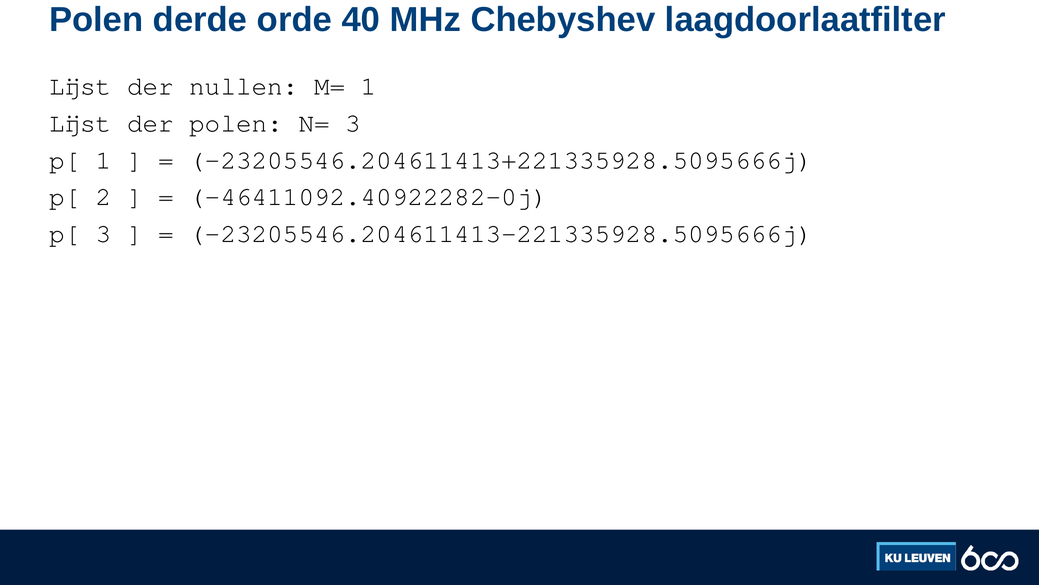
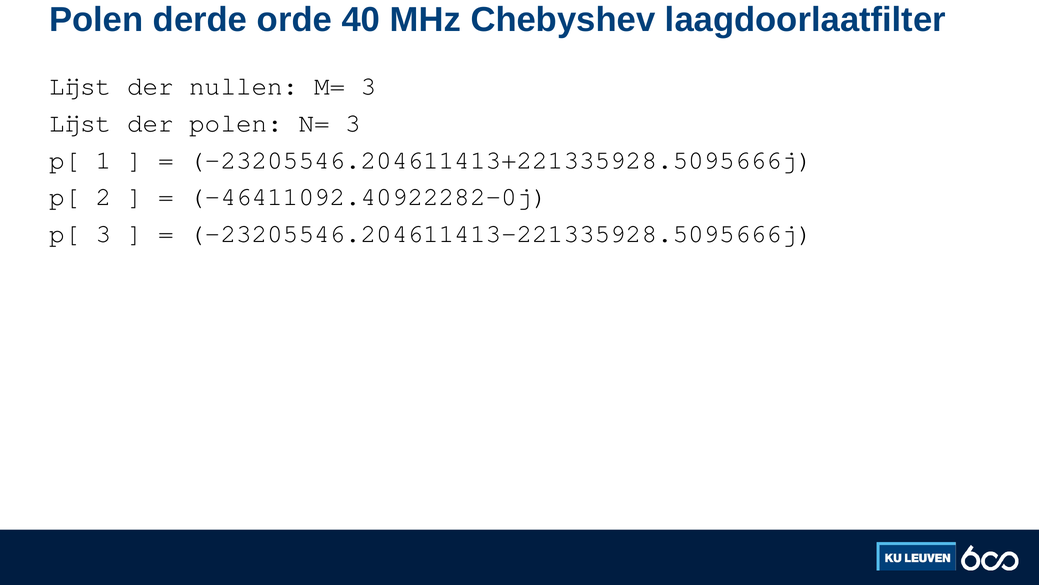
M= 1: 1 -> 3 (369, 86)
